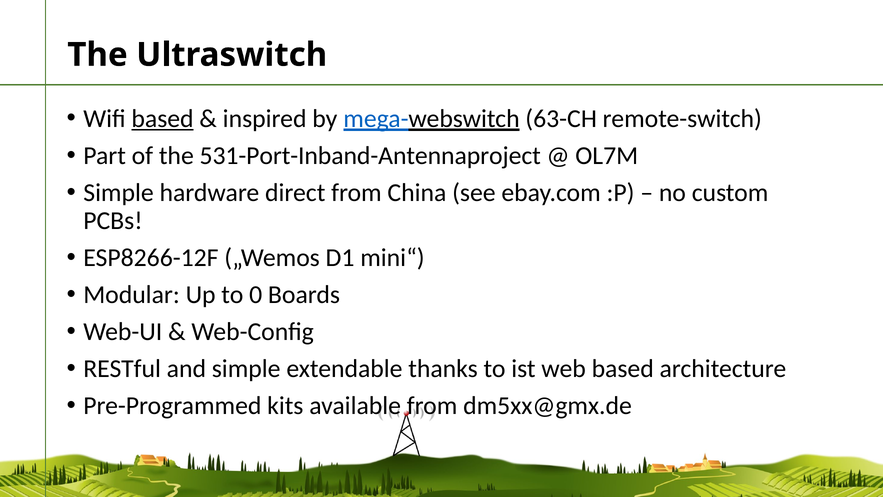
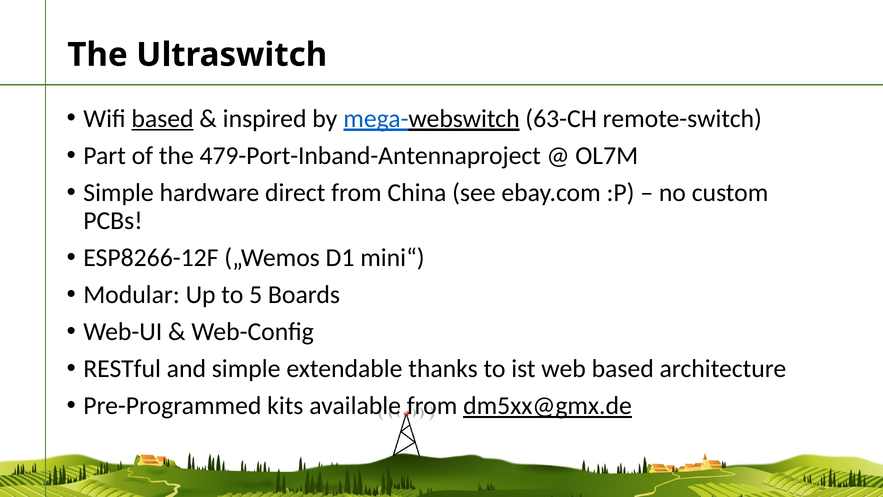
531-Port-Inband-Antennaproject: 531-Port-Inband-Antennaproject -> 479-Port-Inband-Antennaproject (370, 156)
0: 0 -> 5 (256, 295)
dm5xx@gmx.de underline: none -> present (547, 406)
